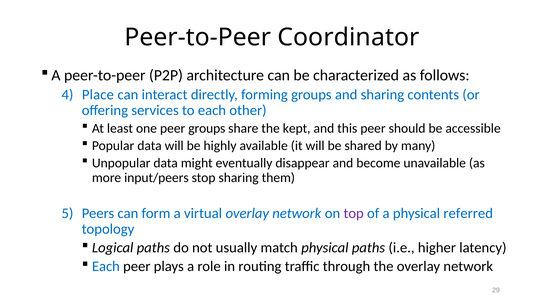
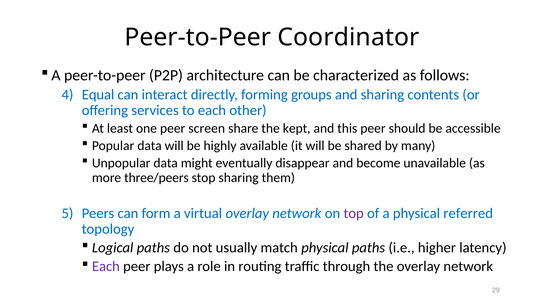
Place: Place -> Equal (98, 95)
peer groups: groups -> screen (207, 129)
input/peers: input/peers -> three/peers (156, 178)
Each colour: blue -> purple (106, 267)
